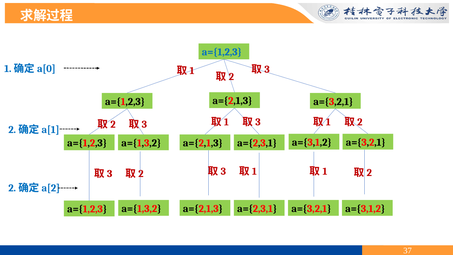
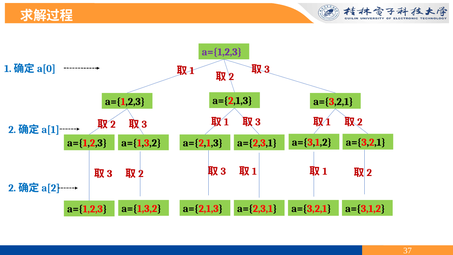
a={1,2,3 colour: blue -> purple (222, 52)
